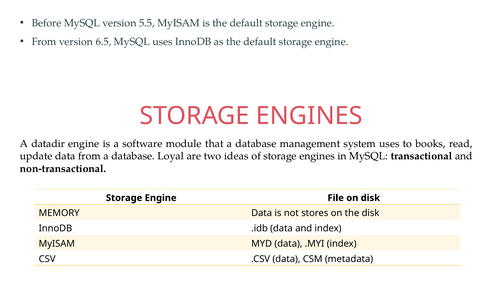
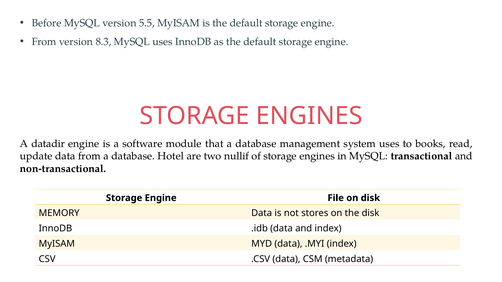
6.5: 6.5 -> 8.3 (104, 42)
Loyal: Loyal -> Hotel (171, 156)
ideas: ideas -> nullif (236, 156)
